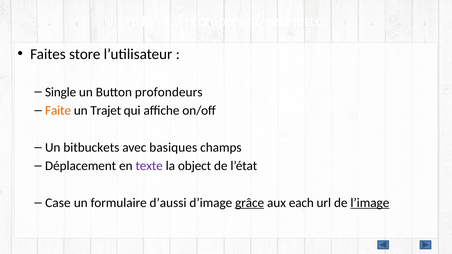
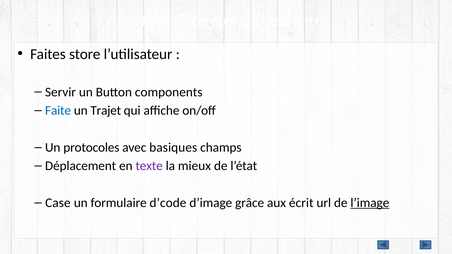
Single: Single -> Servir (61, 92)
profondeurs: profondeurs -> components (169, 92)
Faite colour: orange -> blue (58, 111)
bitbuckets: bitbuckets -> protocoles (91, 148)
object: object -> mieux (194, 166)
d’aussi: d’aussi -> d’code (168, 203)
grâce underline: present -> none (250, 203)
each: each -> écrit (301, 203)
